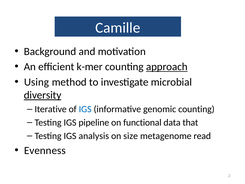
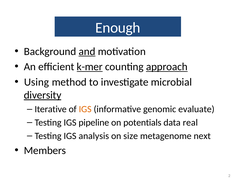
Camille: Camille -> Enough (118, 28)
and underline: none -> present (87, 51)
k-mer underline: none -> present (90, 67)
IGS colour: blue -> orange (85, 109)
genomic counting: counting -> evaluate (196, 109)
functional: functional -> potentials (142, 122)
that: that -> real (190, 122)
read: read -> next (202, 136)
Evenness: Evenness -> Members (45, 150)
